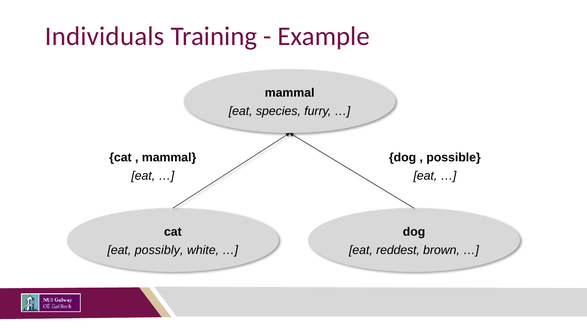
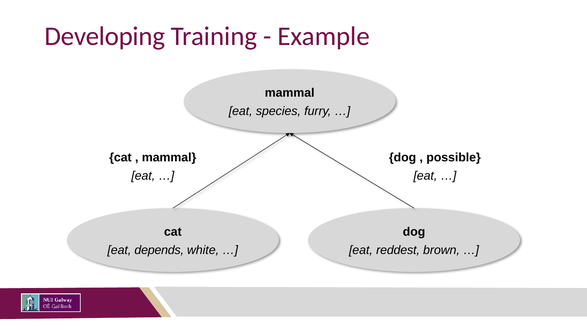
Individuals: Individuals -> Developing (105, 36)
possibly: possibly -> depends (159, 250)
